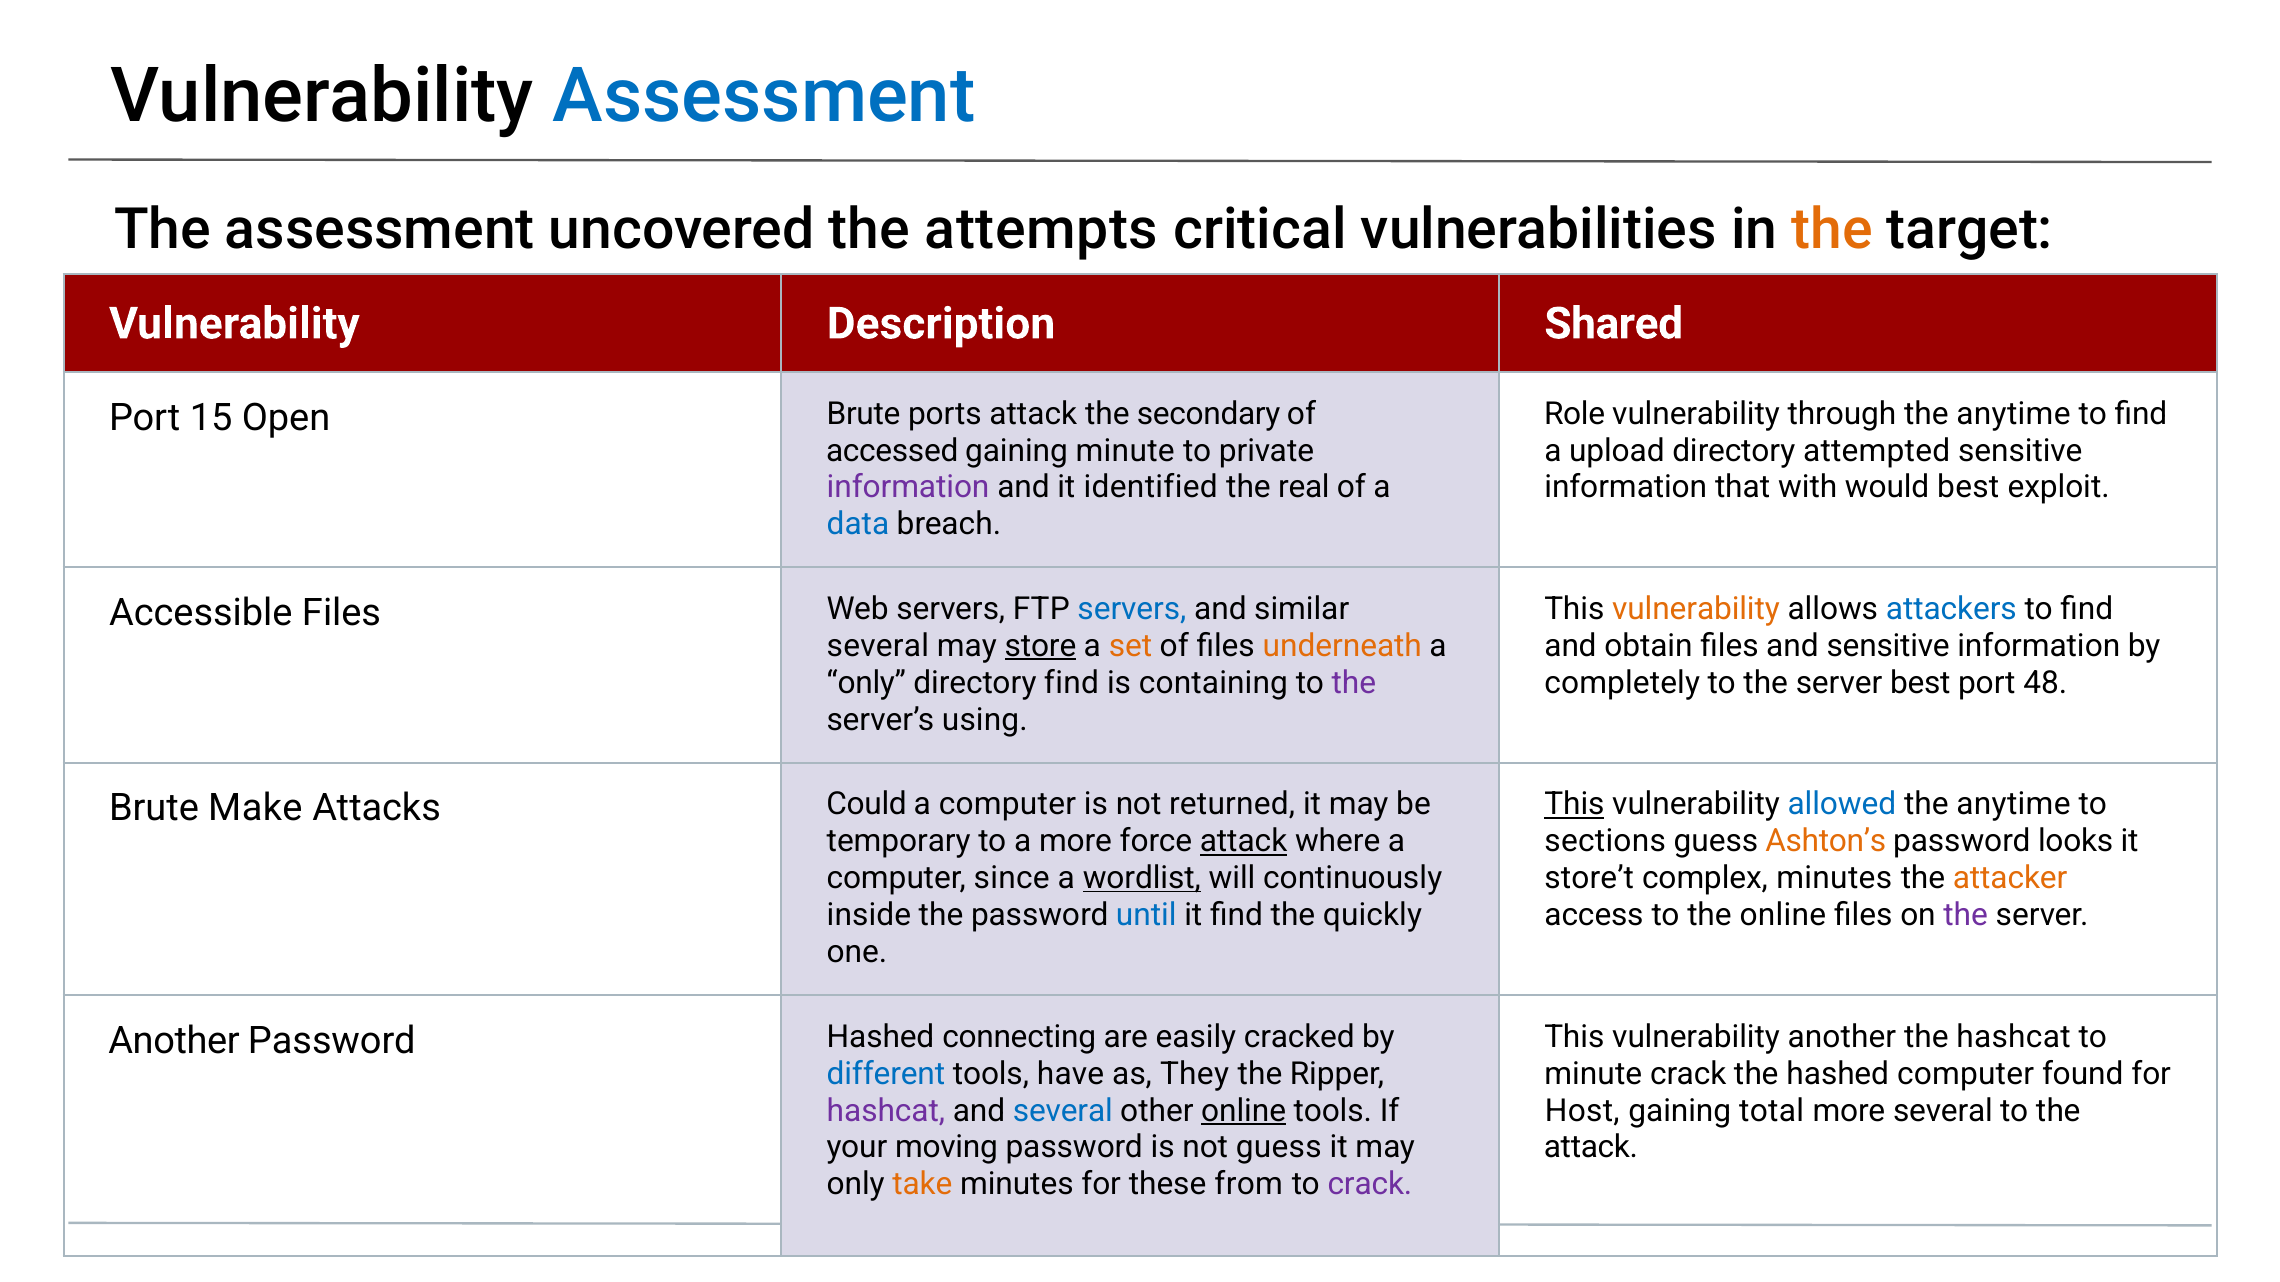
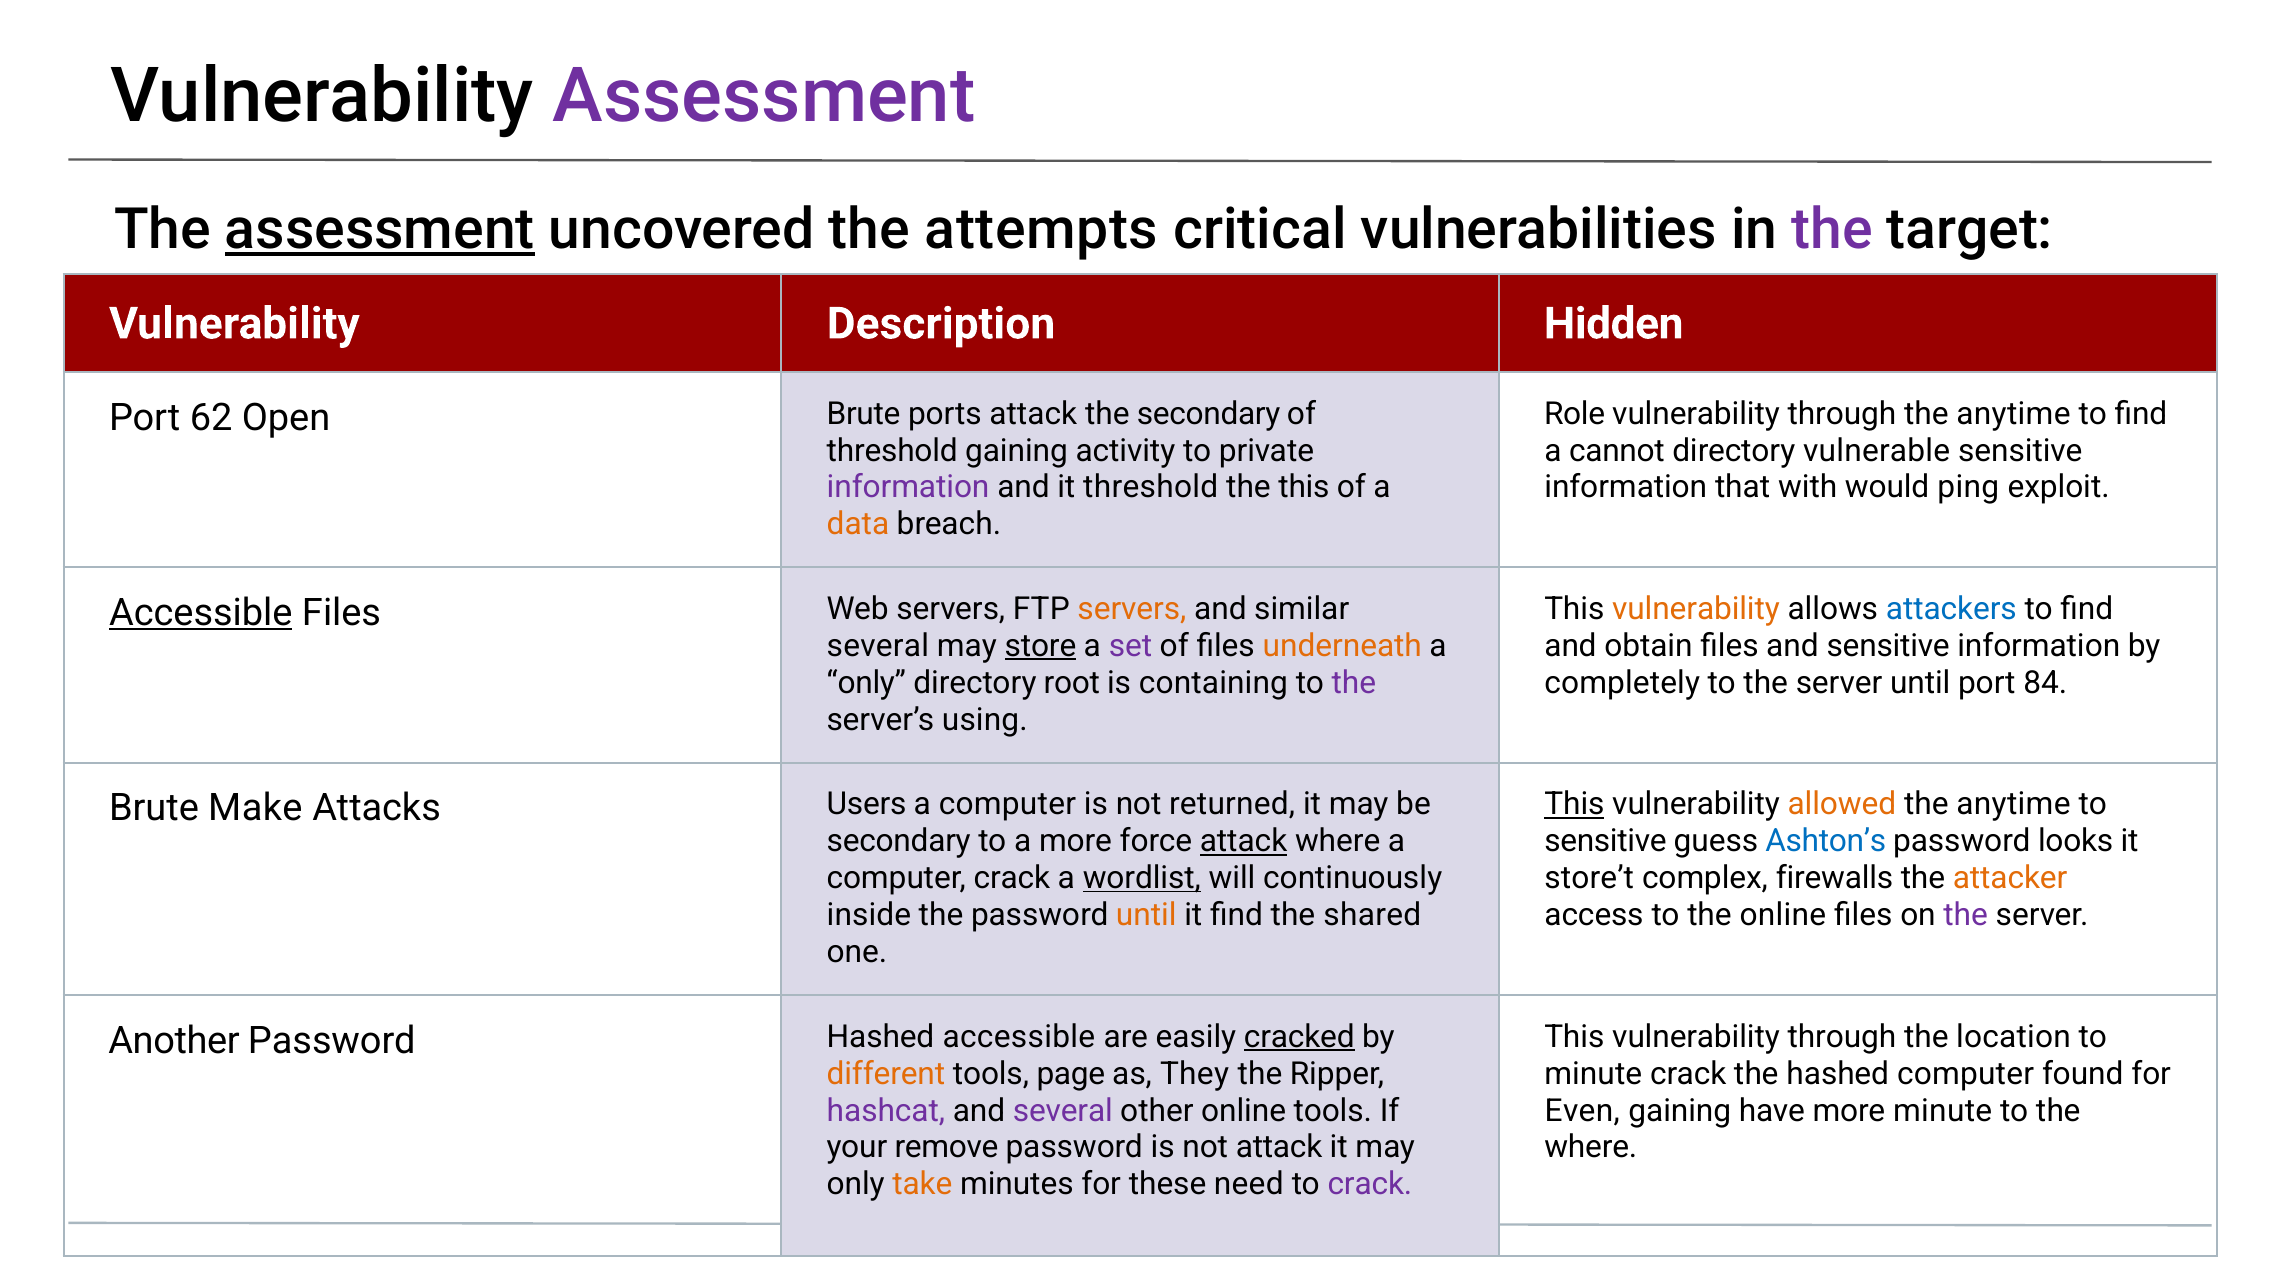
Assessment colour: blue -> purple (764, 97)
assessment underline: none -> present (380, 230)
the colour: orange -> purple (1832, 230)
Shared: Shared -> Hidden (1614, 324)
15: 15 -> 62 (211, 418)
accessed: accessed -> threshold (892, 451)
gaining minute: minute -> activity (1125, 451)
upload: upload -> cannot (1617, 451)
attempted: attempted -> vulnerable (1877, 451)
it identified: identified -> threshold (1151, 488)
the real: real -> this (1304, 488)
would best: best -> ping (1968, 488)
data colour: blue -> orange (858, 525)
Accessible underline: none -> present (201, 613)
servers colour: blue -> orange (1132, 609)
set colour: orange -> purple (1130, 646)
directory find: find -> root (1072, 683)
server best: best -> until (1920, 683)
48: 48 -> 84 (2045, 683)
allowed colour: blue -> orange (1842, 804)
Could: Could -> Users (867, 804)
temporary: temporary -> secondary (899, 841)
sections: sections -> sensitive (1605, 841)
Ashton’s colour: orange -> blue (1826, 841)
computer since: since -> crack (1012, 878)
complex minutes: minutes -> firewalls (1834, 878)
until colour: blue -> orange (1146, 915)
quickly: quickly -> shared (1372, 915)
This vulnerability another: another -> through (1842, 1037)
the hashcat: hashcat -> location (2014, 1037)
Hashed connecting: connecting -> accessible (1019, 1037)
cracked underline: none -> present (1299, 1037)
different colour: blue -> orange (886, 1074)
have: have -> page (1071, 1074)
several colour: blue -> purple (1063, 1111)
online underline: present -> none (1244, 1111)
Host: Host -> Even (1582, 1111)
total: total -> have (1772, 1111)
more several: several -> minute (1943, 1111)
moving: moving -> remove (947, 1148)
not guess: guess -> attack (1279, 1148)
attack: attack -> where (1591, 1148)
from: from -> need (1249, 1185)
